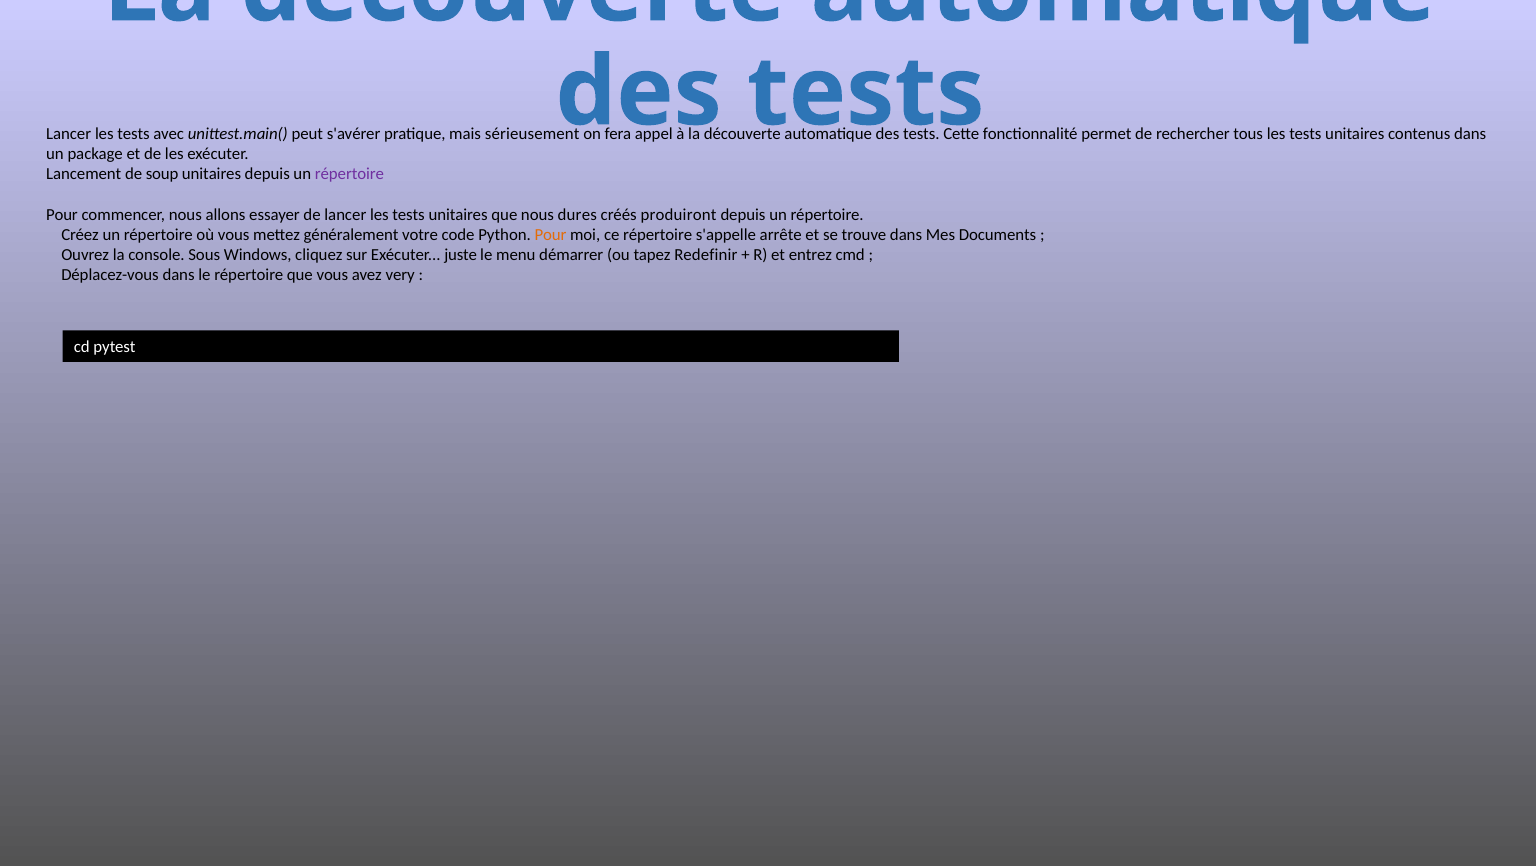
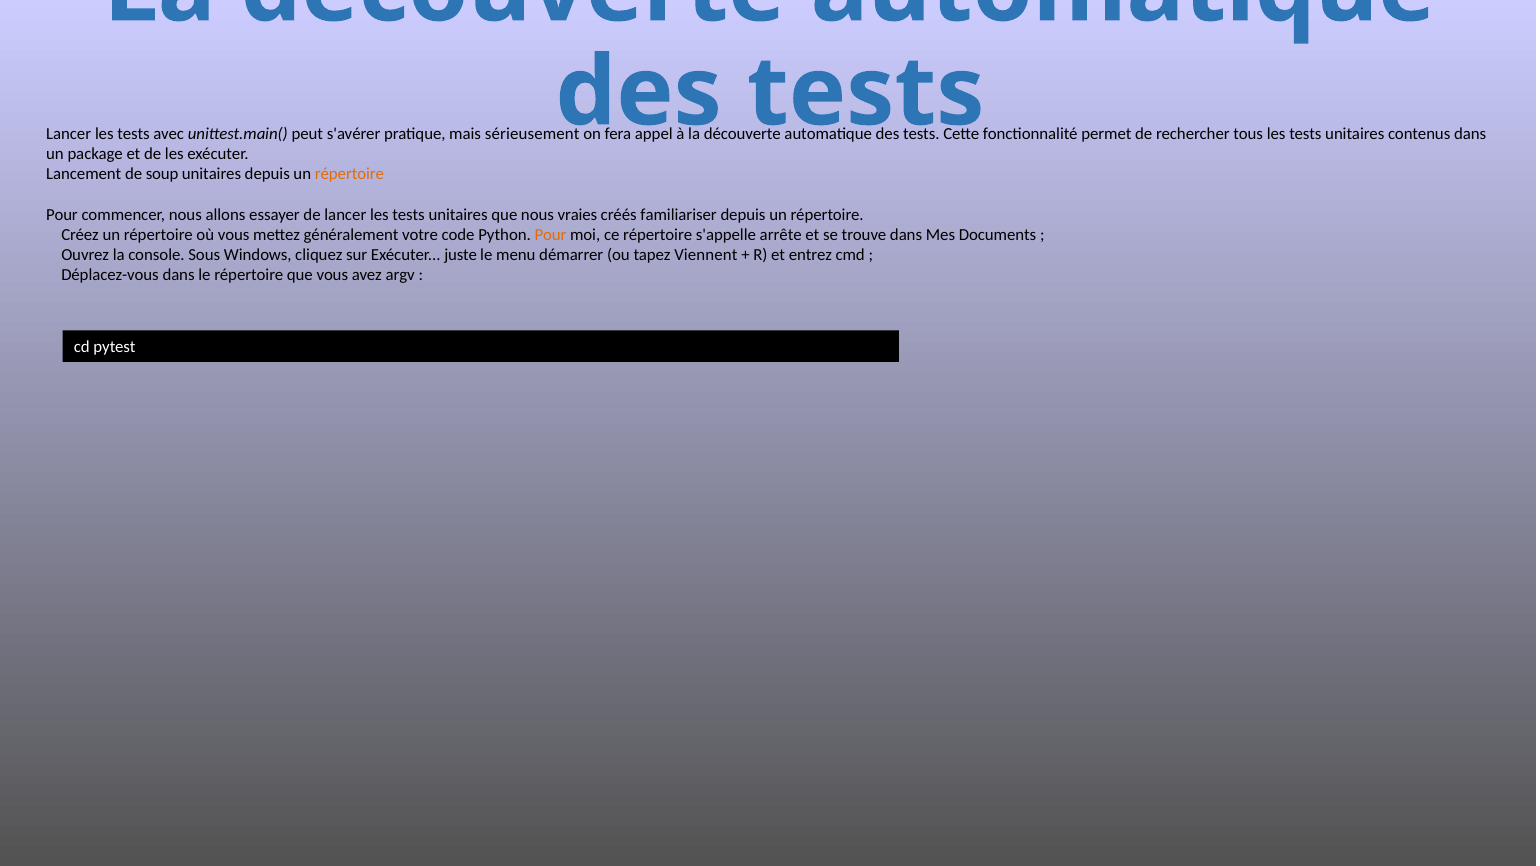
répertoire colour: purple -> orange (349, 174)
dures: dures -> vraies (577, 215)
produiront: produiront -> familiariser (679, 215)
Redefinir: Redefinir -> Viennent (706, 255)
very: very -> argv (400, 275)
